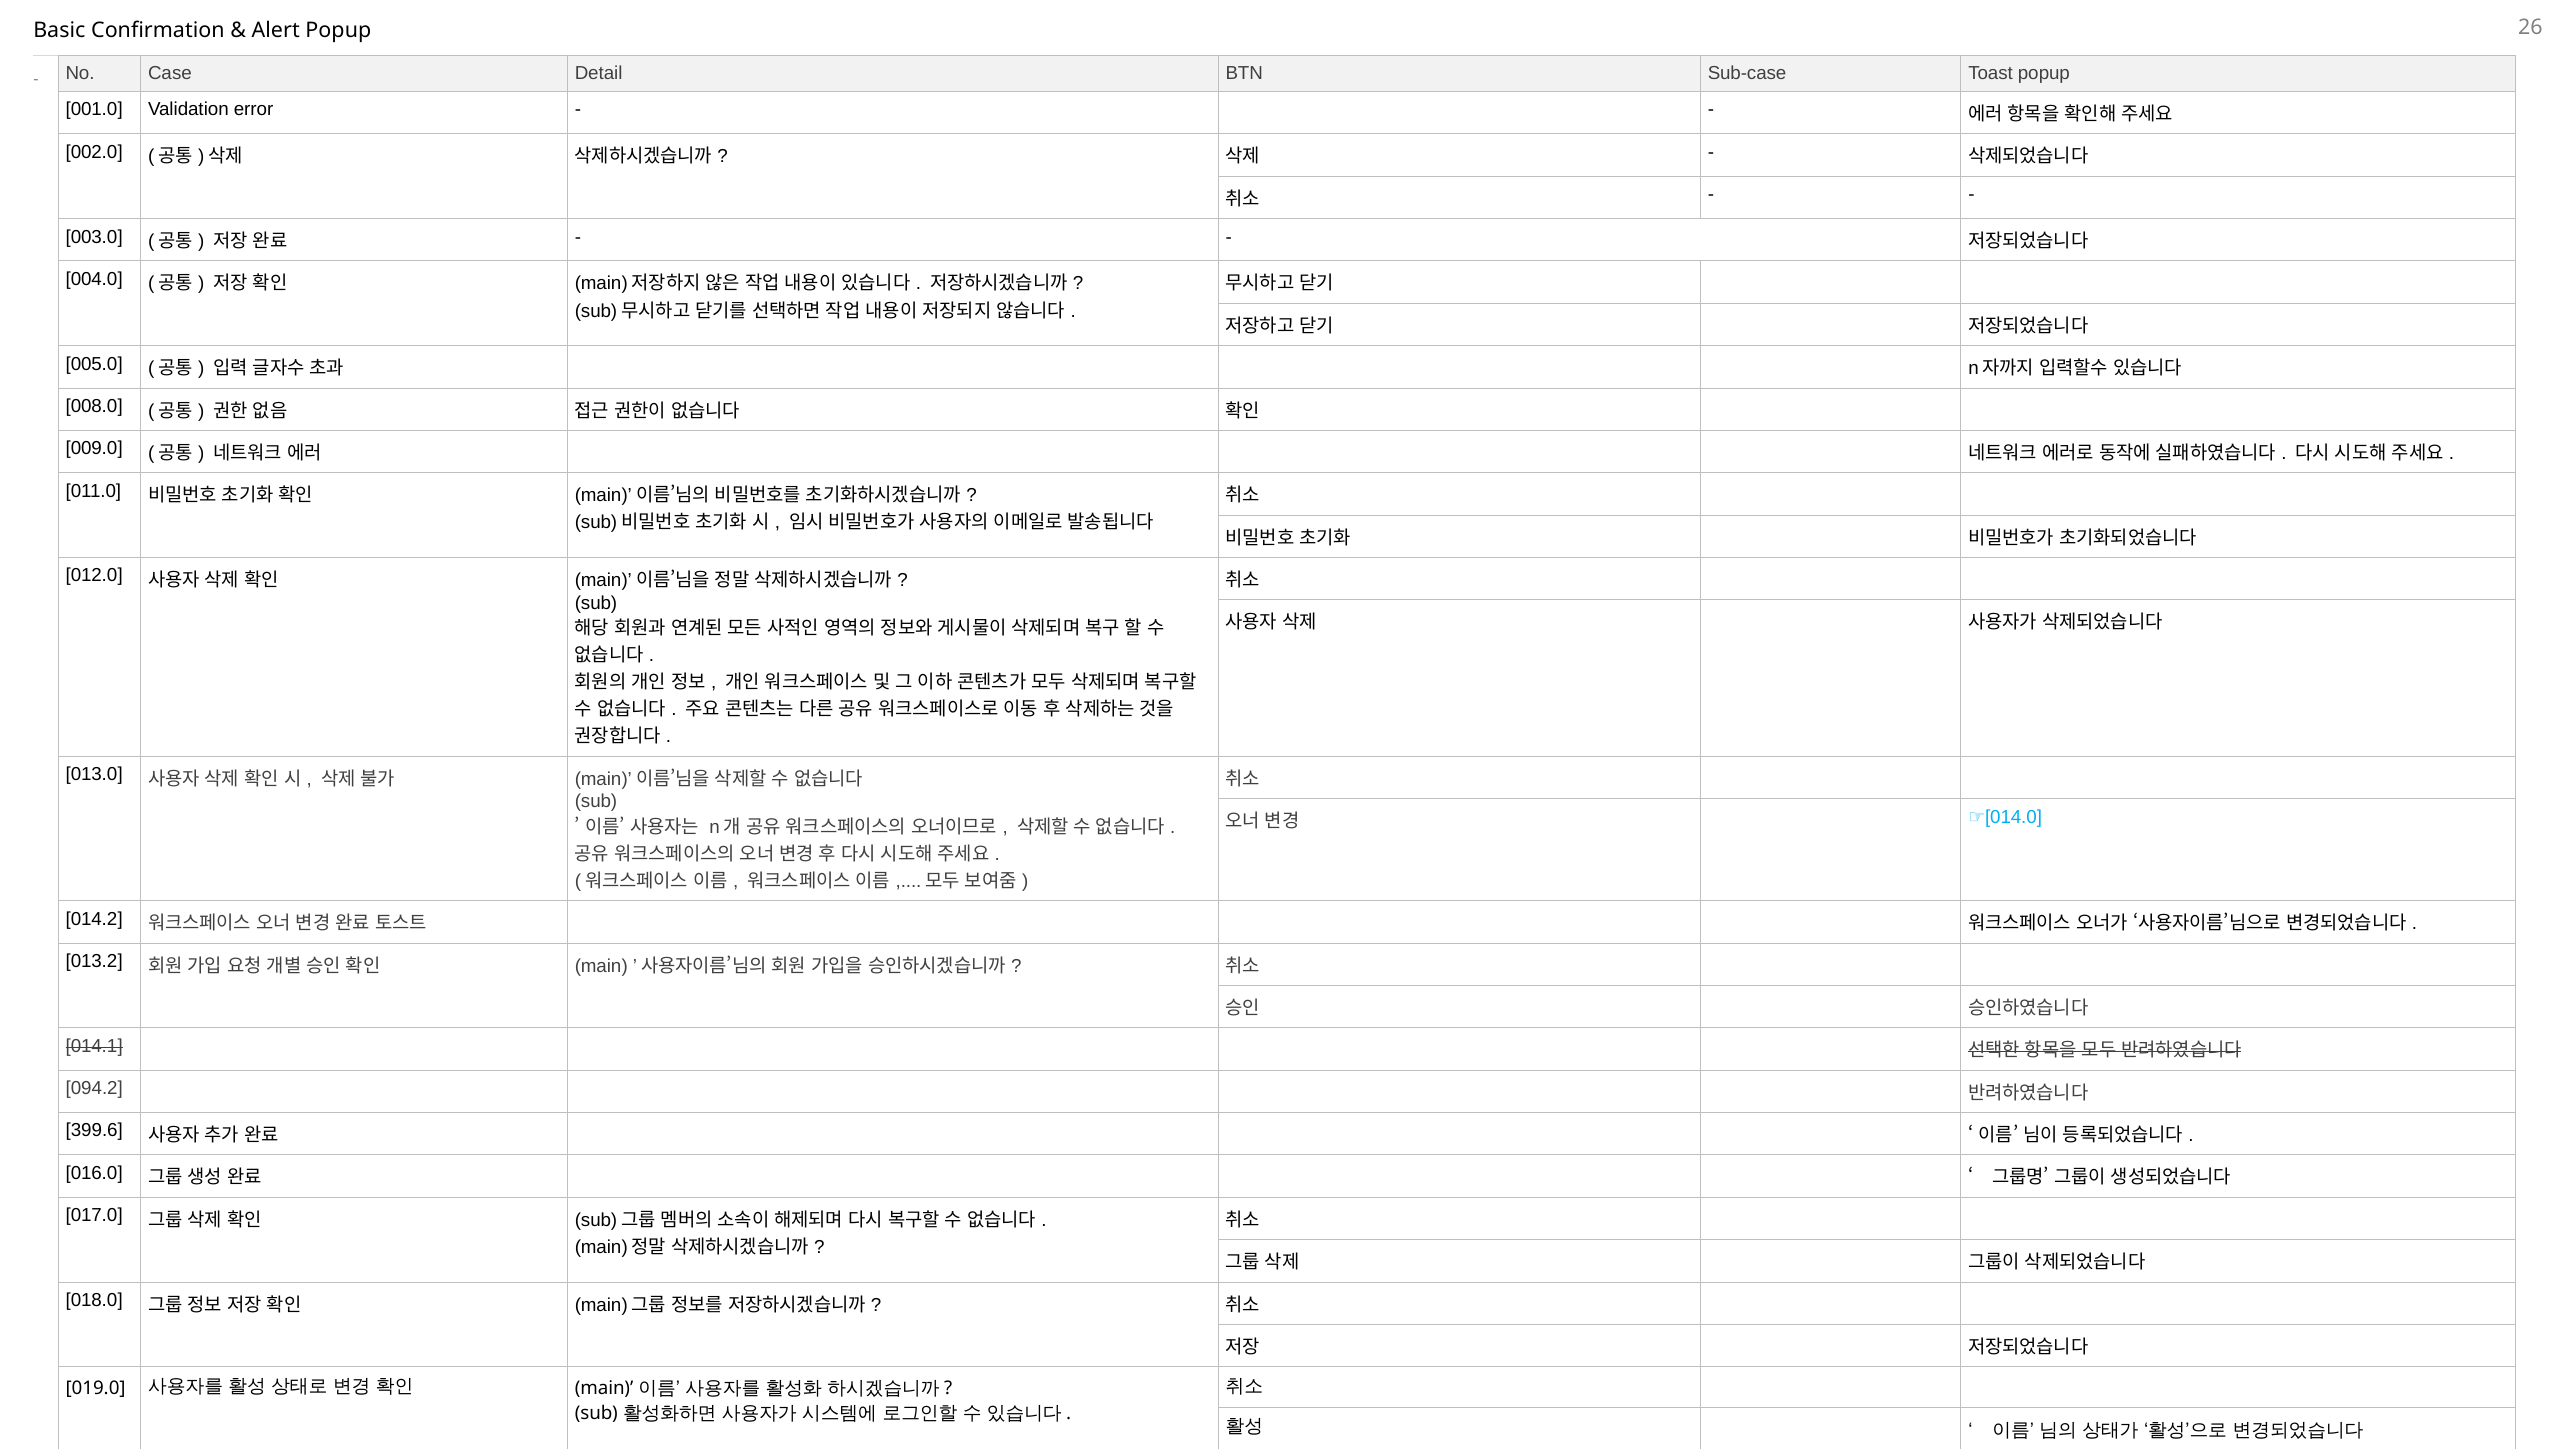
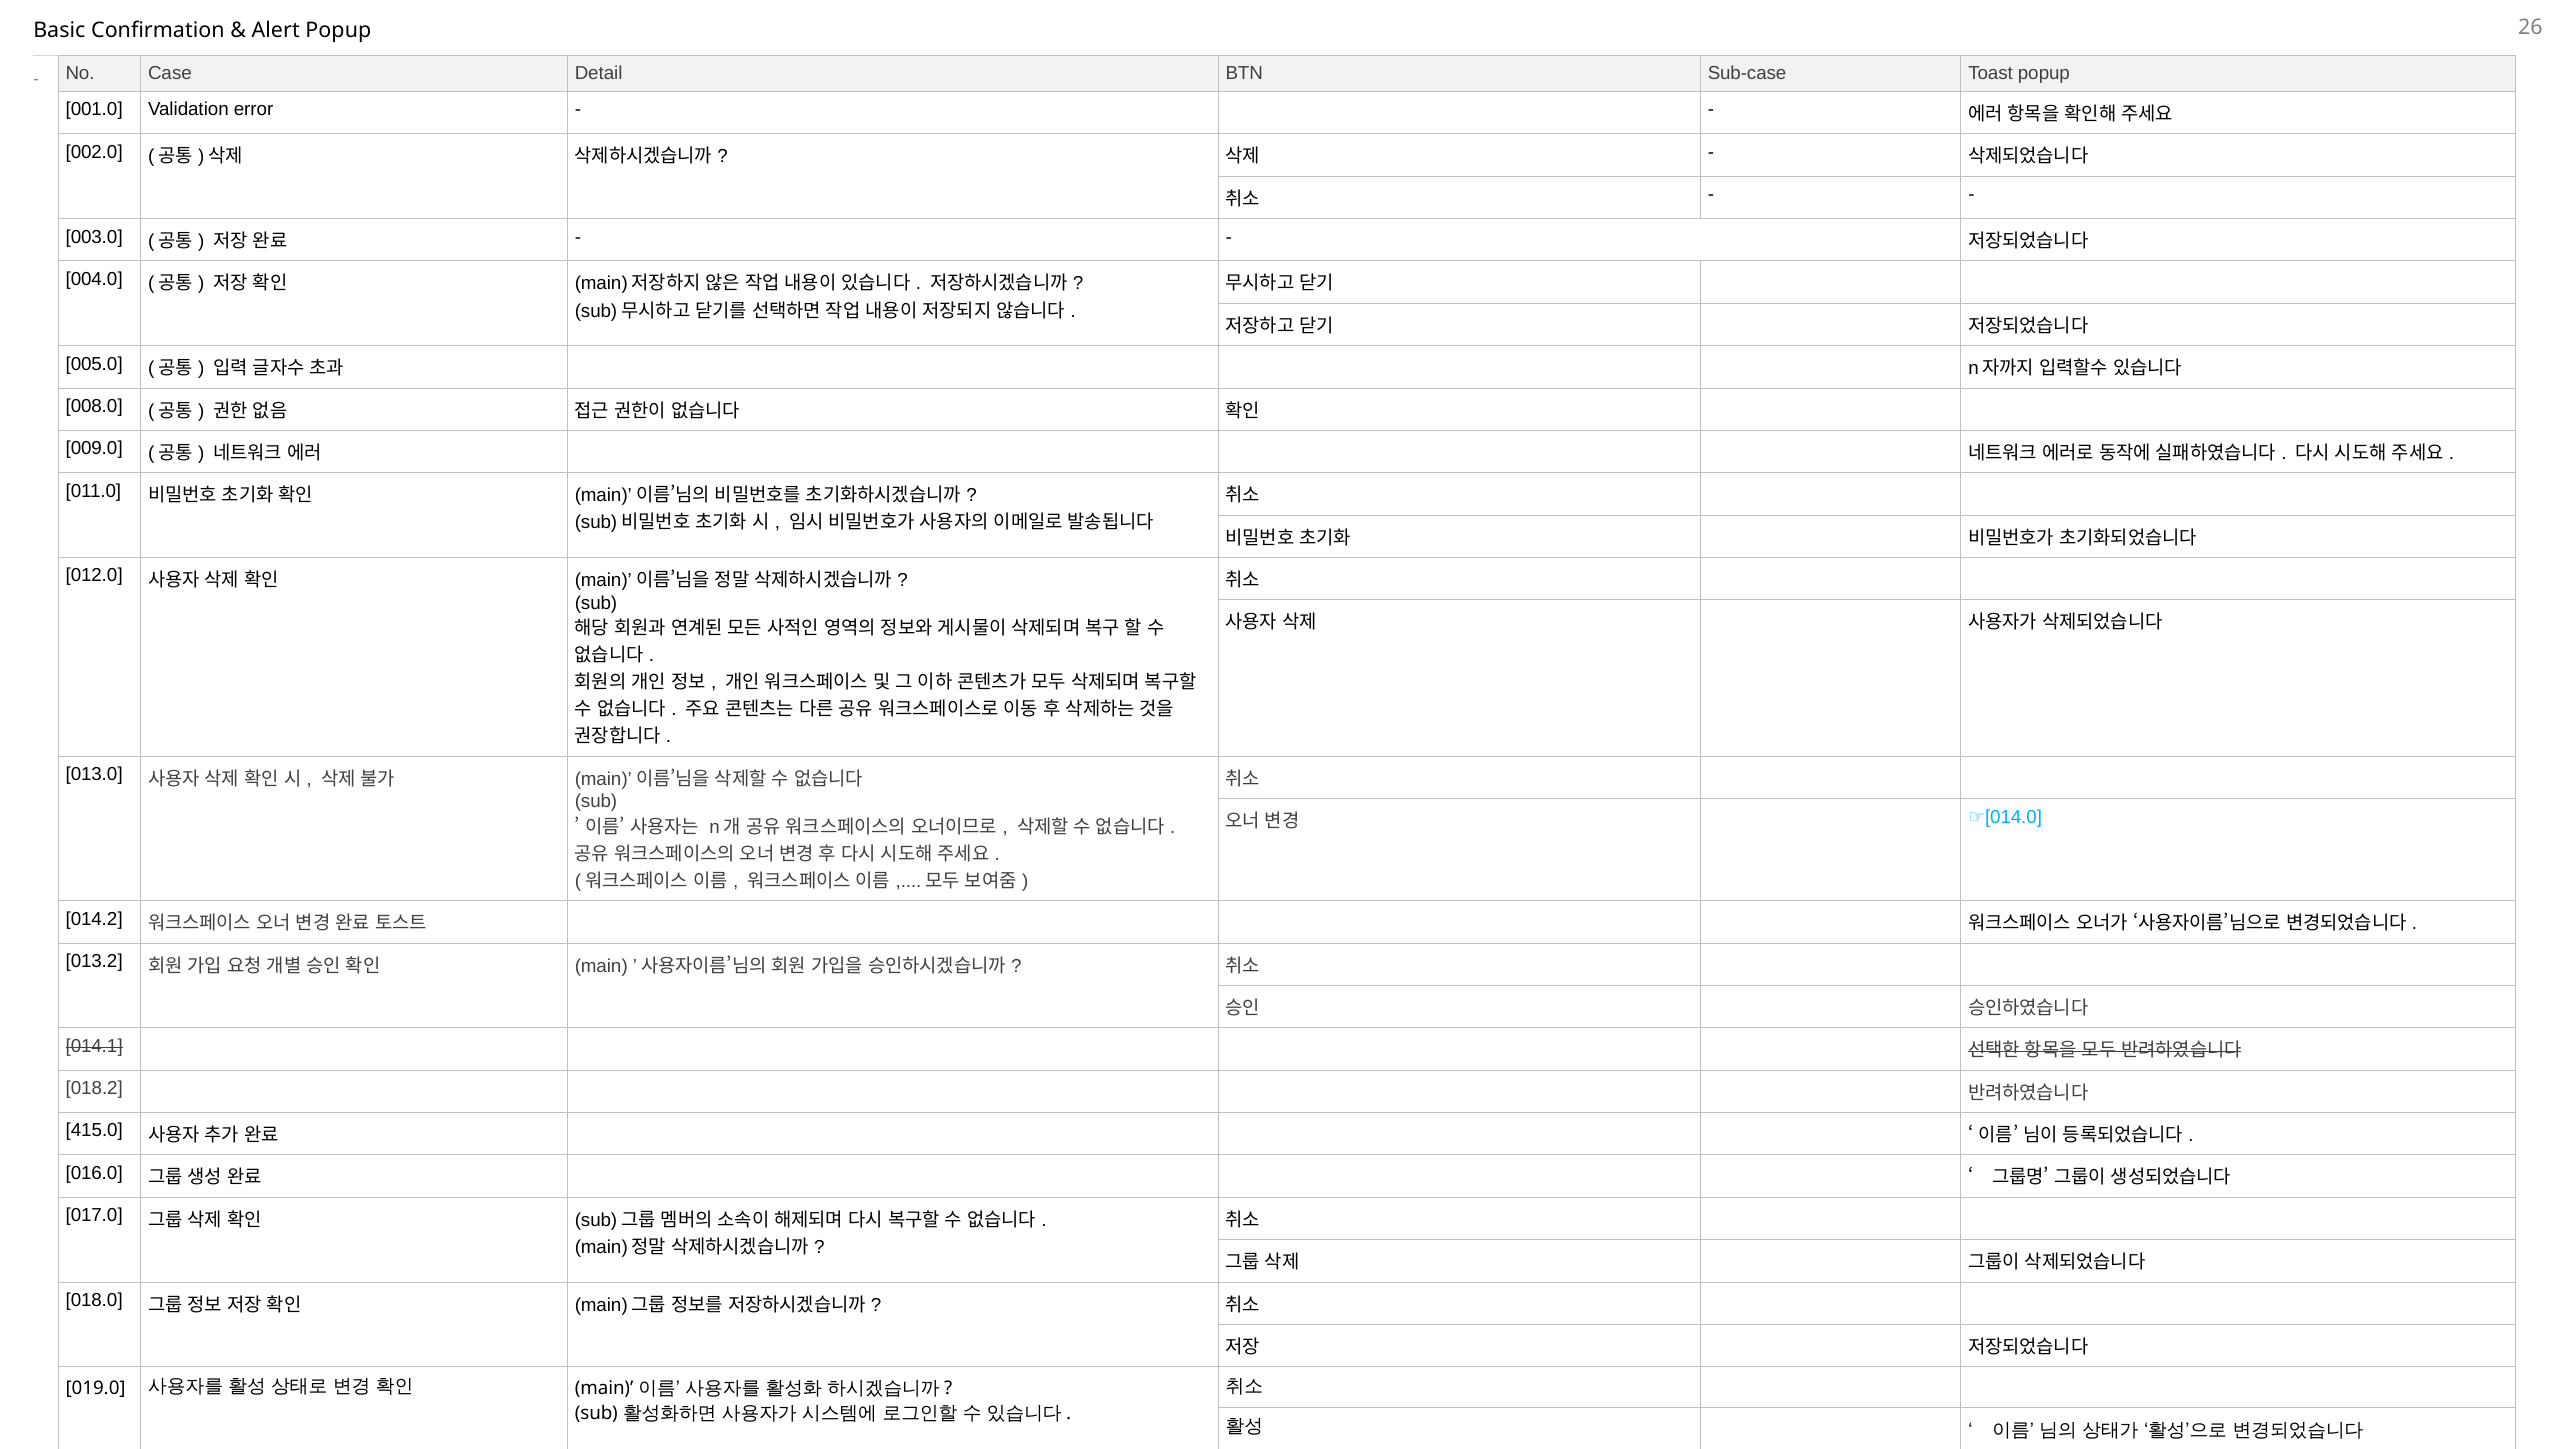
094.2: 094.2 -> 018.2 (94, 1088)
399.6: 399.6 -> 415.0 (94, 1131)
